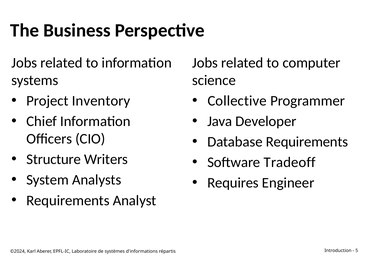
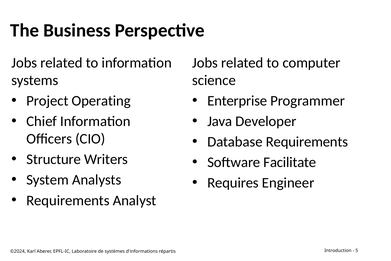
Inventory: Inventory -> Operating (101, 101)
Collective: Collective -> Enterprise (237, 101)
Tradeoff: Tradeoff -> Facilitate (290, 162)
